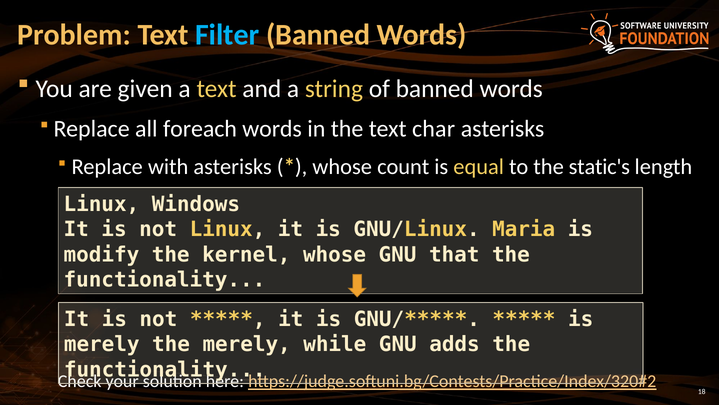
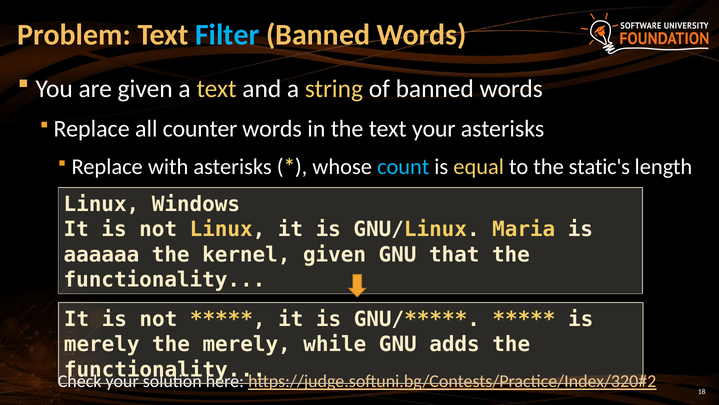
foreach: foreach -> counter (200, 129)
text char: char -> your (434, 129)
count colour: white -> light blue (403, 167)
modify: modify -> aaaaaa (101, 254)
kernel whose: whose -> given (335, 254)
